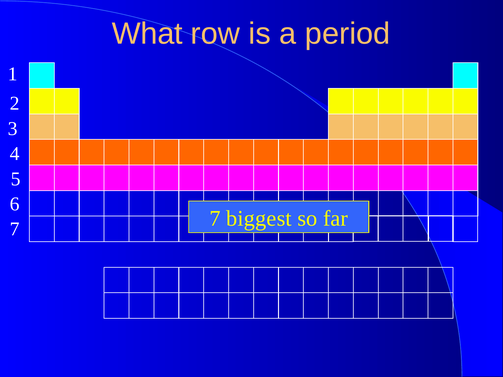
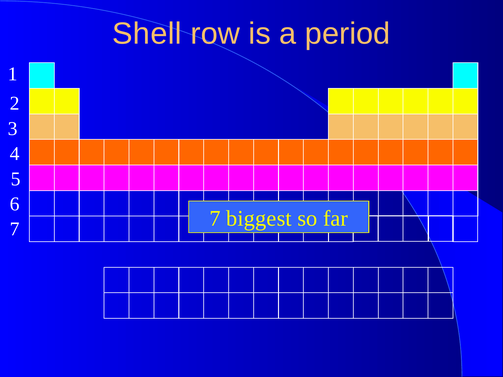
What: What -> Shell (147, 34)
